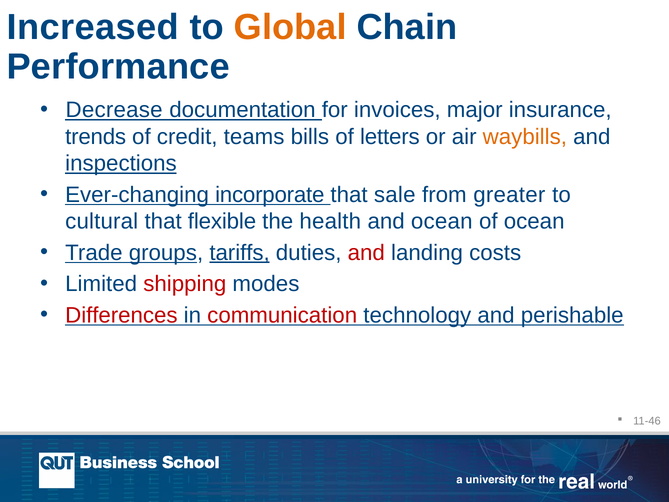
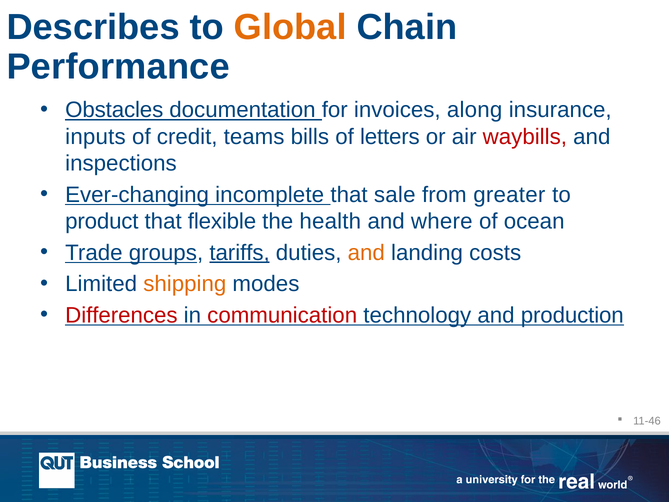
Increased: Increased -> Describes (93, 27)
Decrease: Decrease -> Obstacles (114, 110)
major: major -> along (475, 110)
trends: trends -> inputs (95, 137)
waybills colour: orange -> red (525, 137)
inspections underline: present -> none (121, 163)
incorporate: incorporate -> incomplete (270, 195)
cultural: cultural -> product (102, 221)
and ocean: ocean -> where (442, 221)
and colour: red -> orange (366, 253)
shipping colour: red -> orange (185, 284)
perishable: perishable -> production (572, 315)
